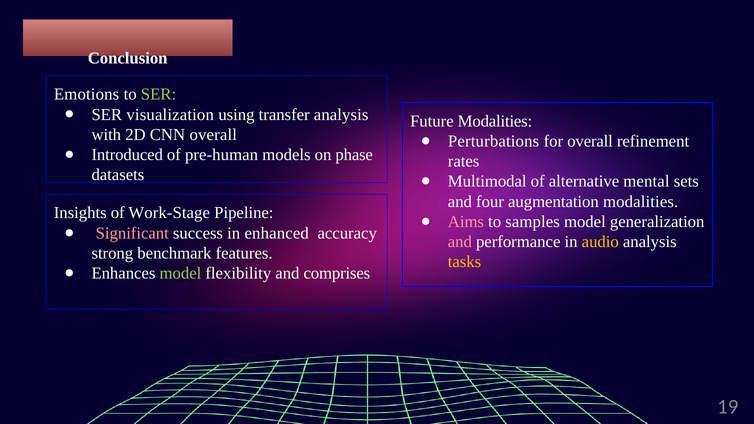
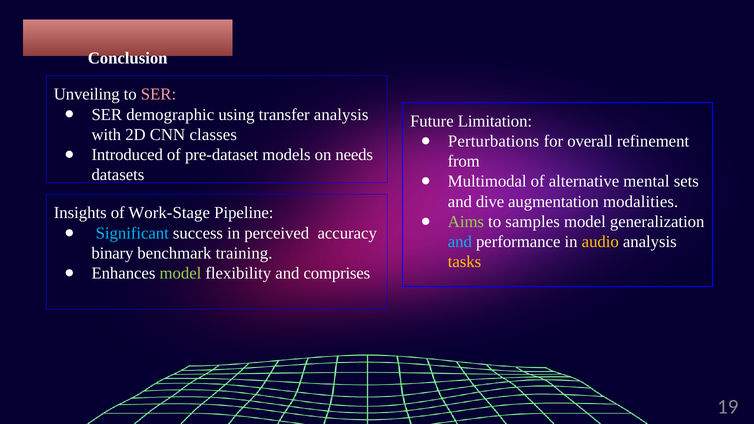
Emotions: Emotions -> Unveiling (87, 94)
SER colour: light green -> pink (159, 94)
visualization: visualization -> demographic (170, 115)
Future Modalities: Modalities -> Limitation (495, 121)
CNN overall: overall -> classes (213, 135)
pre-human: pre-human -> pre-dataset (222, 155)
phase: phase -> needs (354, 155)
rates: rates -> from (464, 161)
four: four -> dive (490, 202)
Aims colour: pink -> light green (466, 222)
Significant colour: pink -> light blue (132, 233)
enhanced: enhanced -> perceived (277, 233)
and colour: pink -> light blue (460, 242)
strong: strong -> binary (112, 253)
features: features -> training (244, 253)
